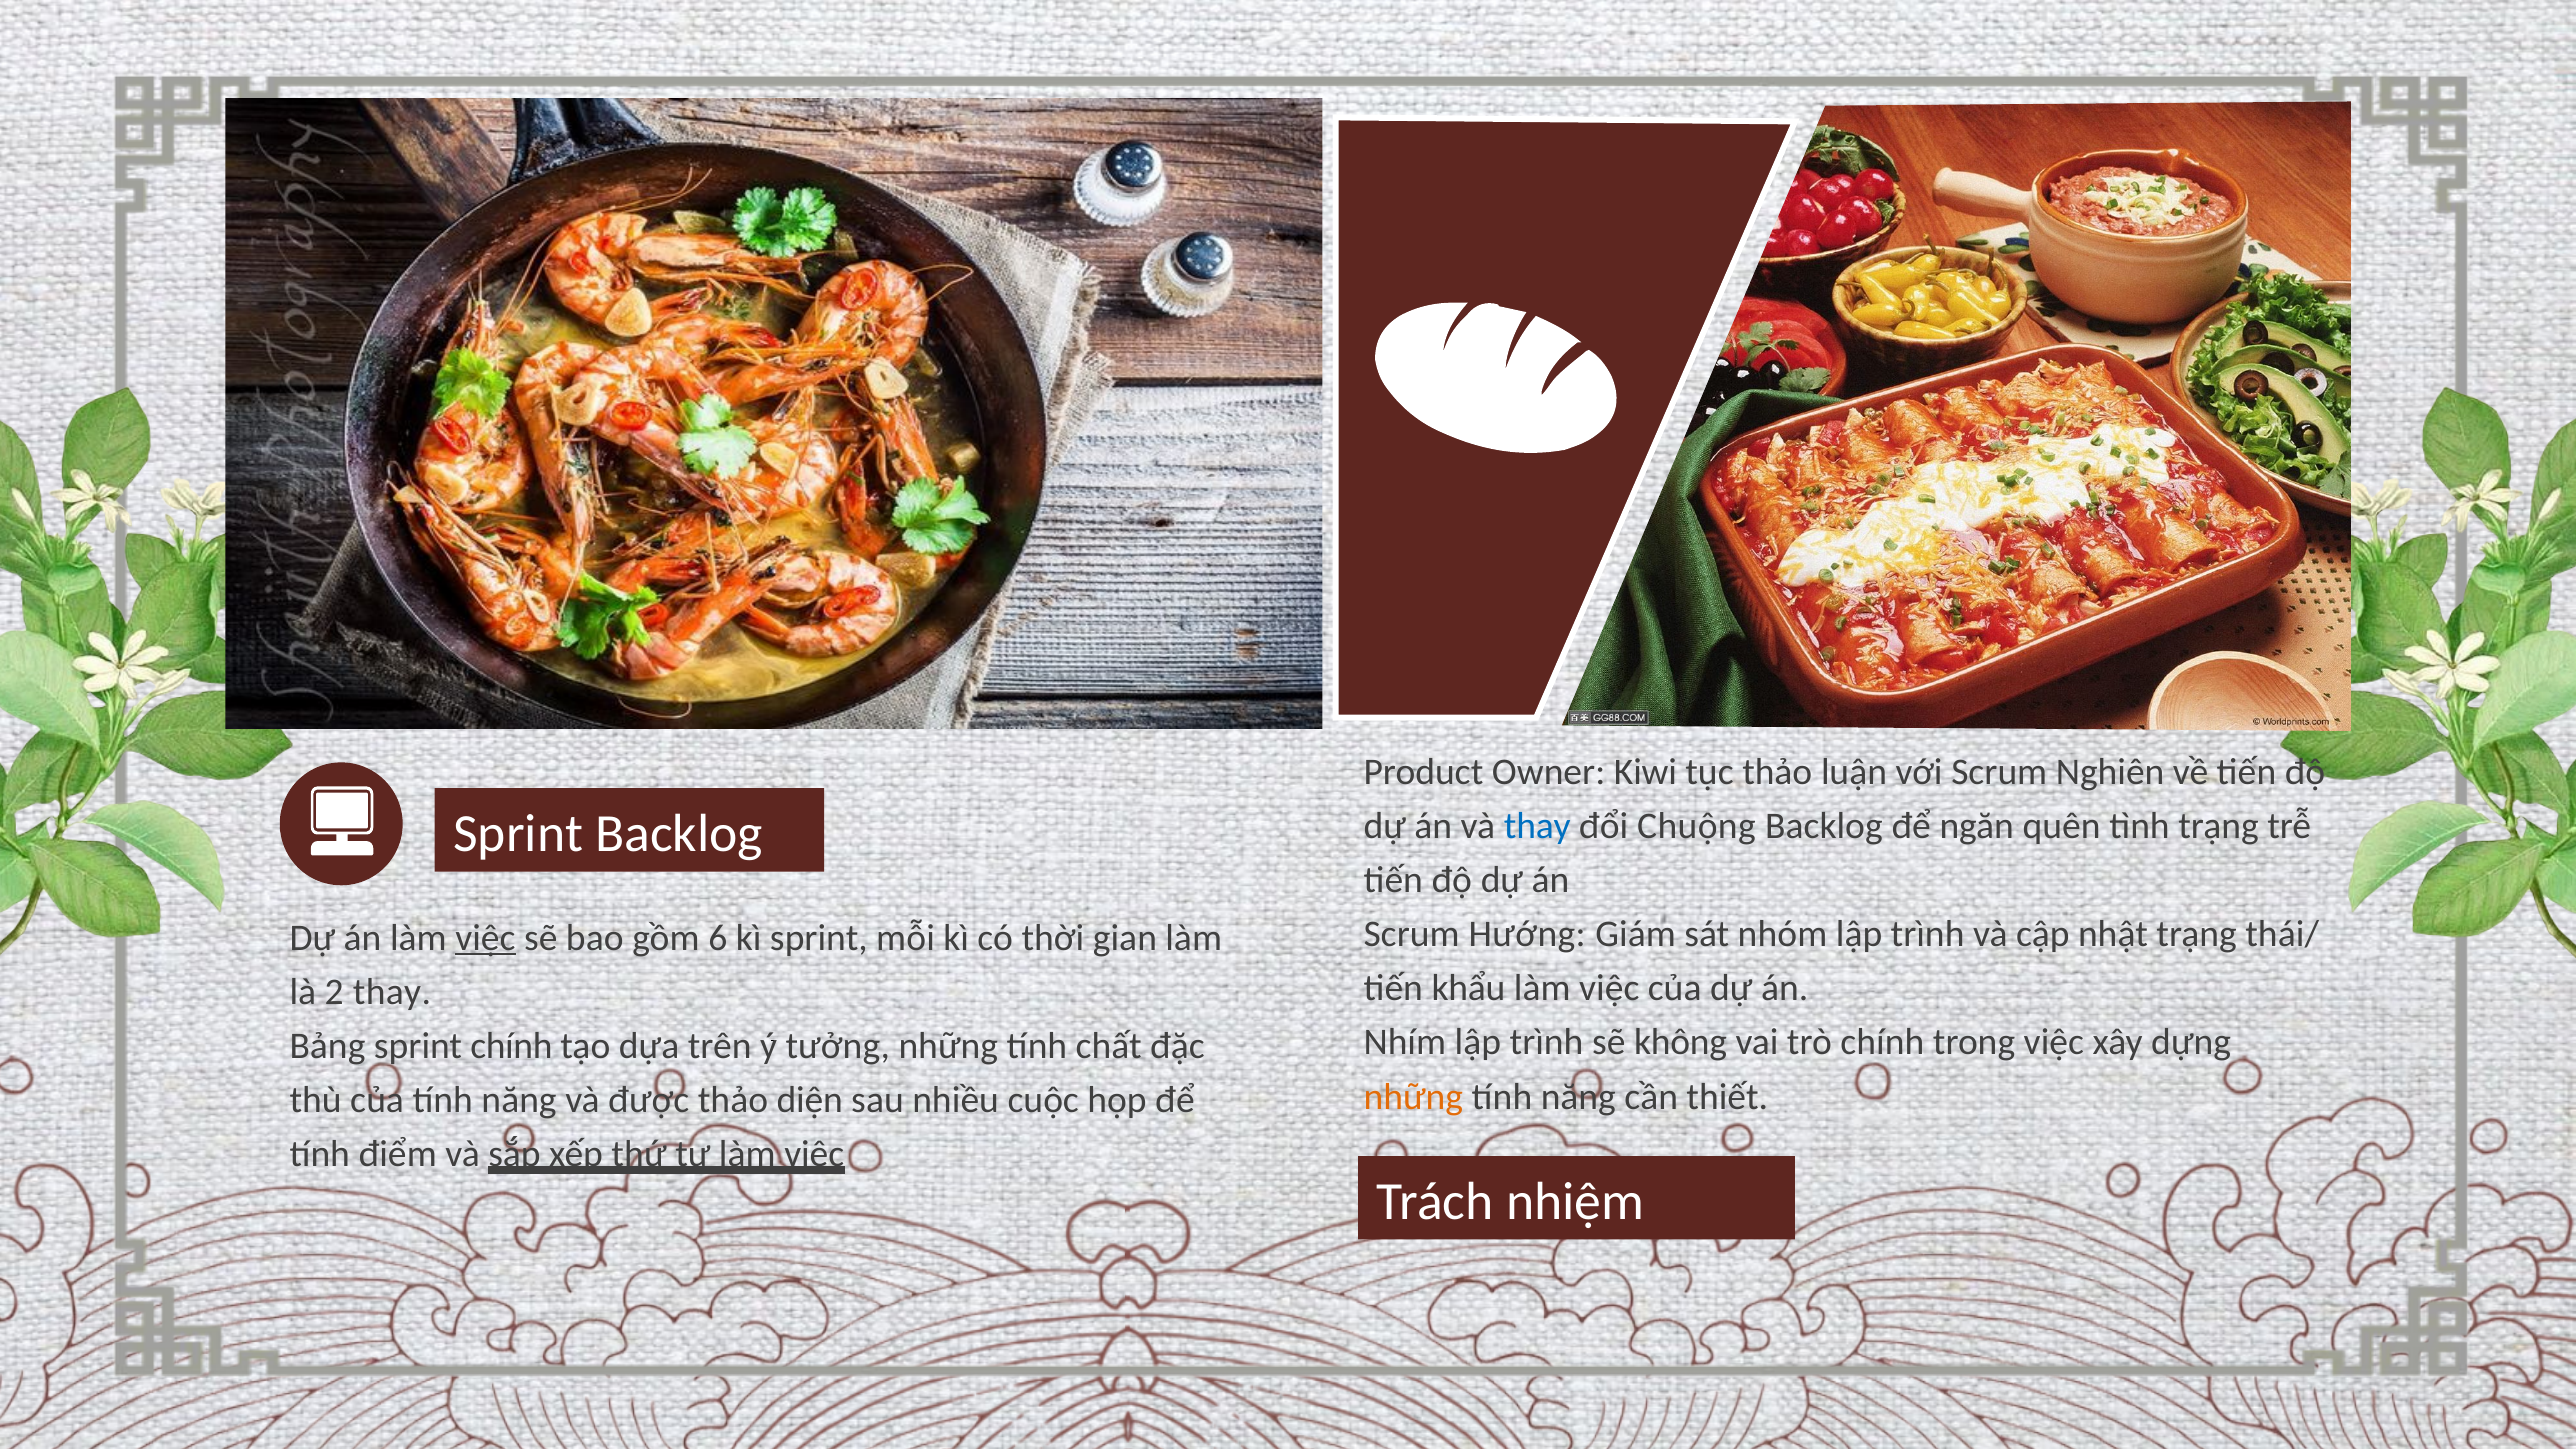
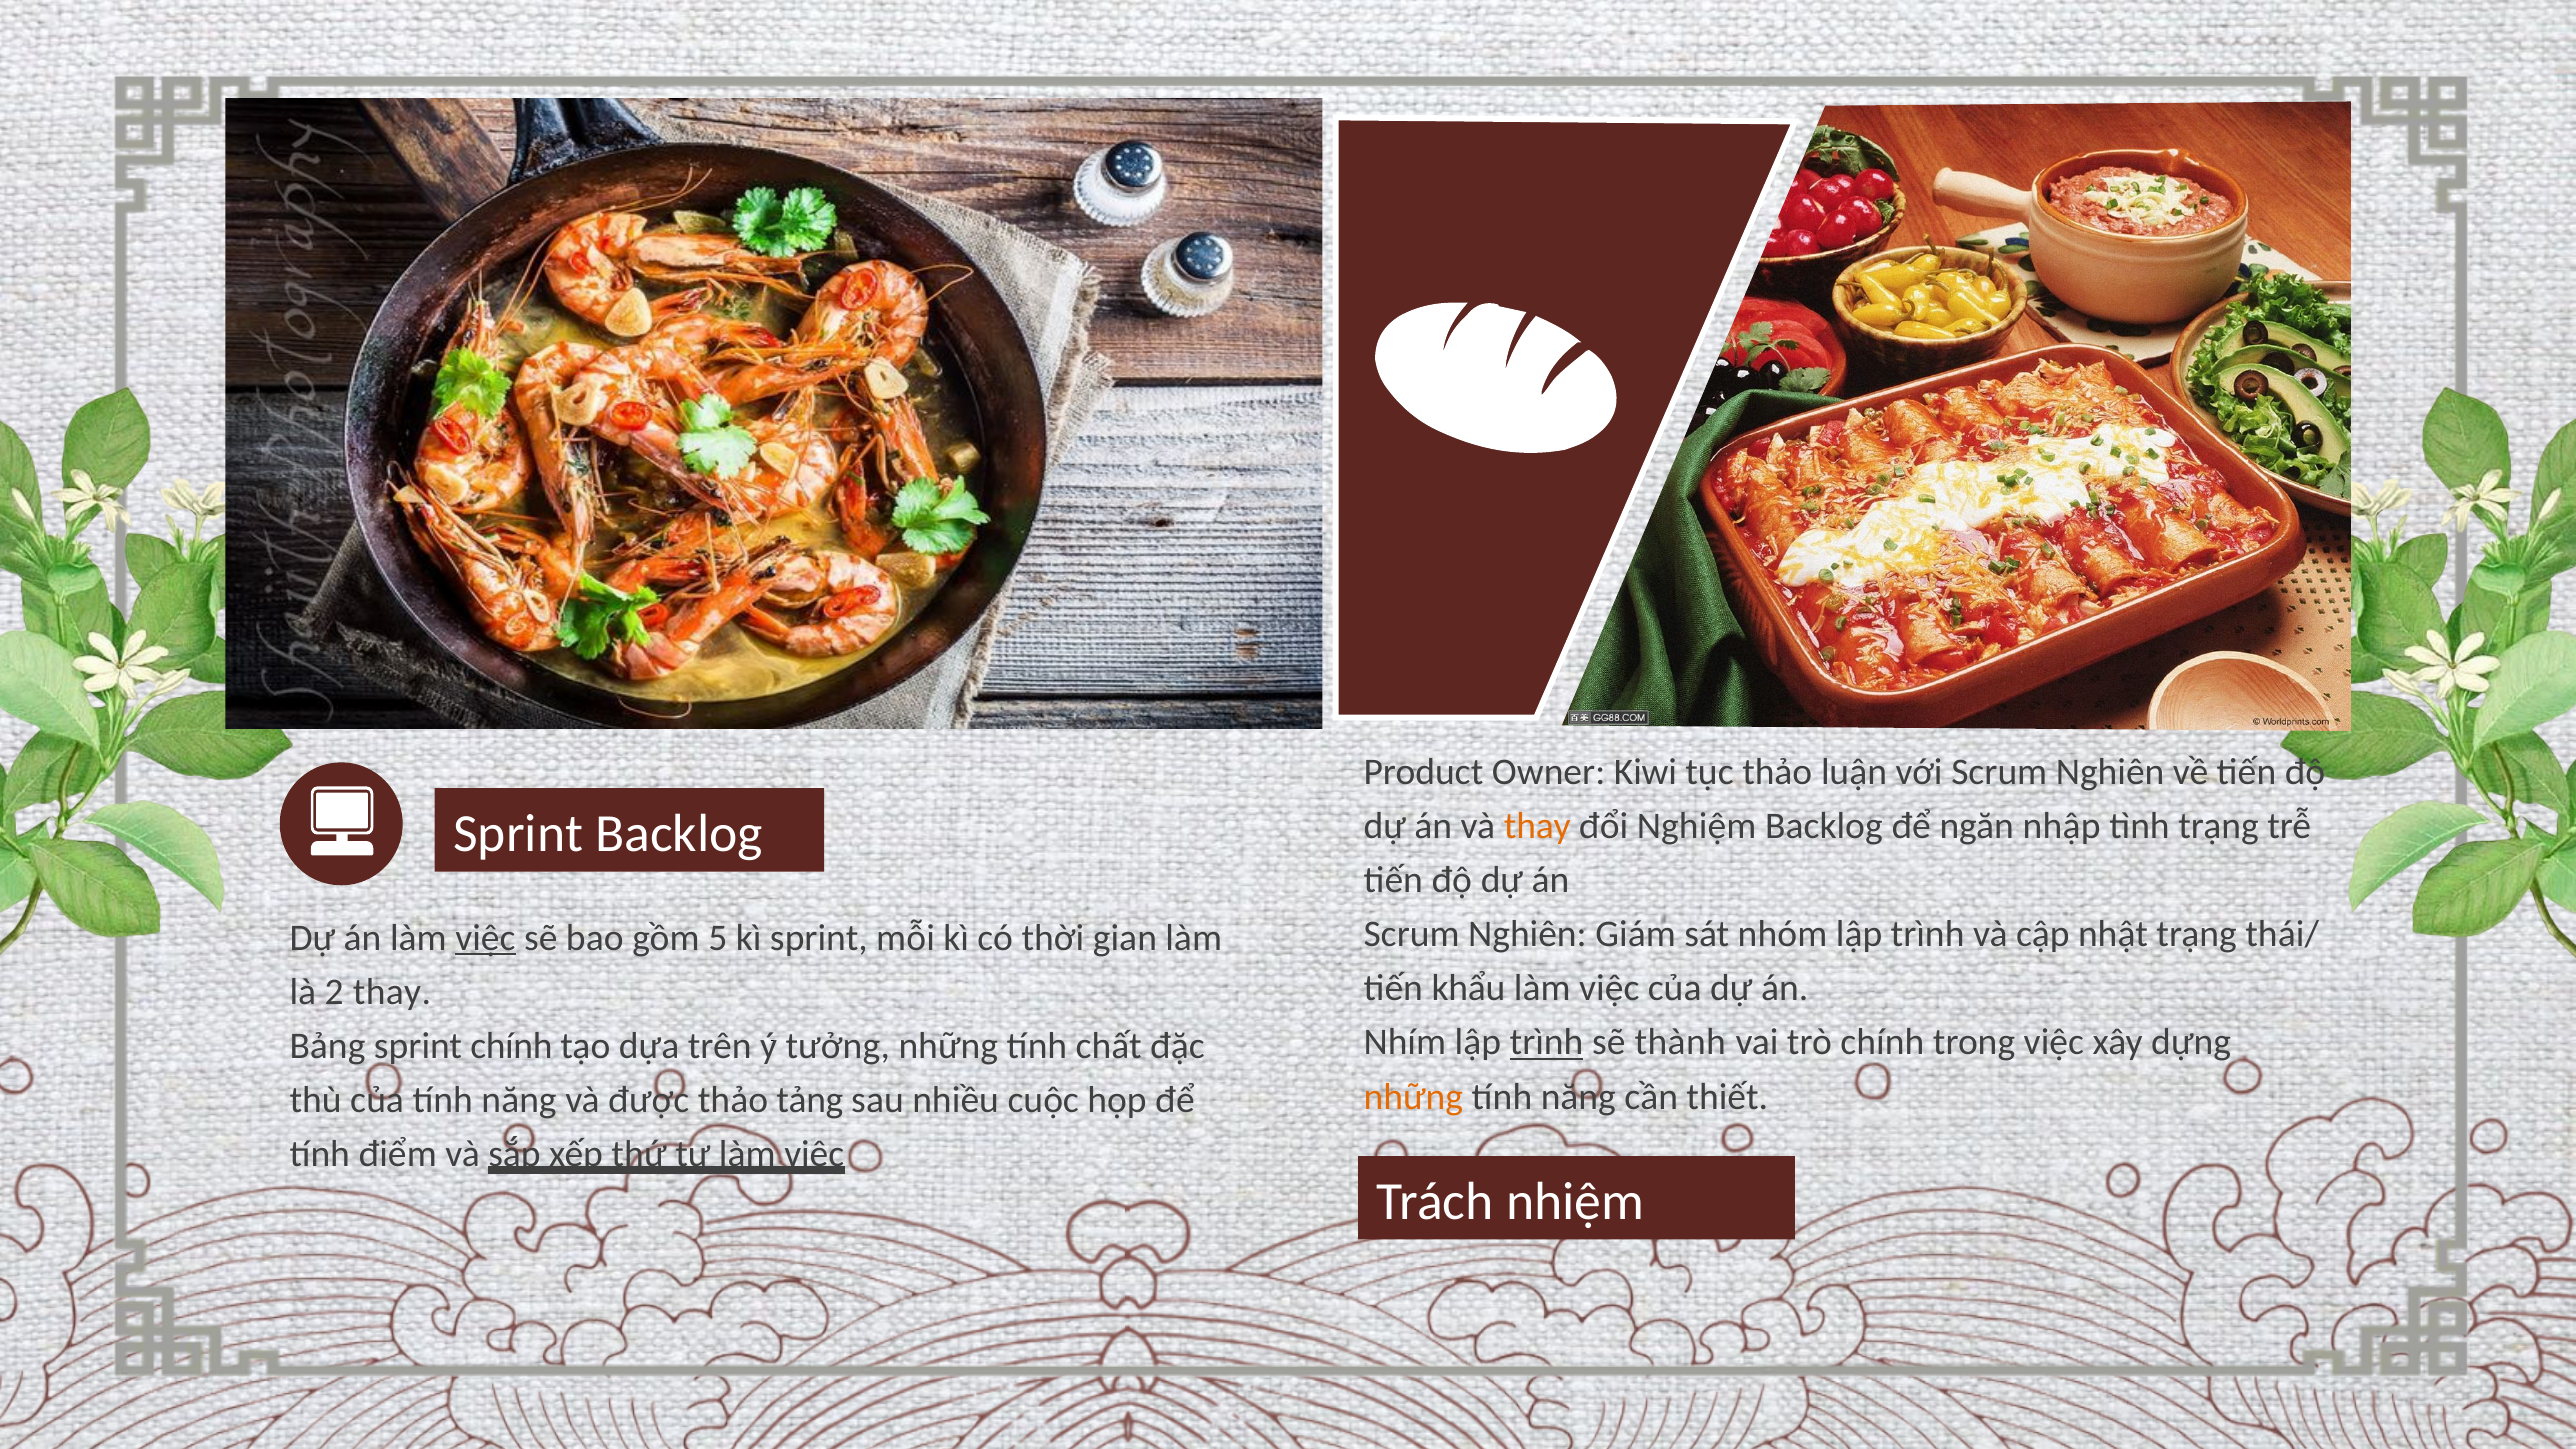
thay colour: blue -> orange (1537, 826)
Chuộng: Chuộng -> Nghiệm (1697, 826)
quên: quên -> nhập (2062, 826)
Hướng: Hướng -> Nghiên (1527, 934)
6: 6 -> 5 (718, 938)
trình underline: none -> present (1547, 1043)
không: không -> thành (1680, 1043)
diện: diện -> tảng (810, 1100)
